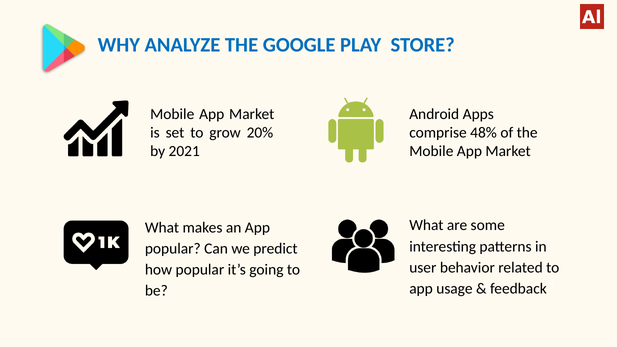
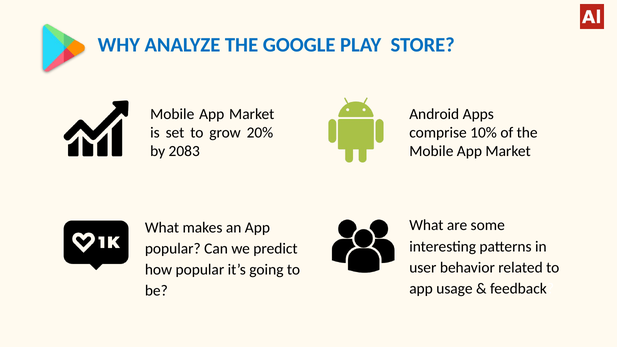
48%: 48% -> 10% (484, 133)
2021: 2021 -> 2083 (184, 151)
